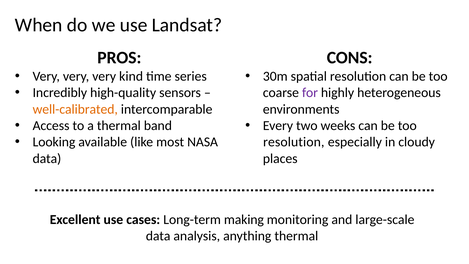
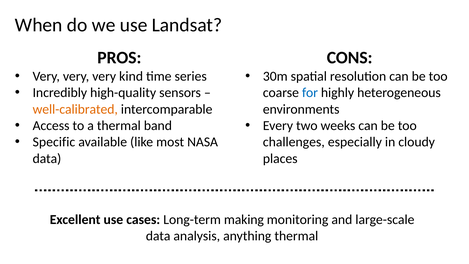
for colour: purple -> blue (310, 93)
Looking: Looking -> Specific (54, 142)
resolution: resolution -> challenges (294, 142)
